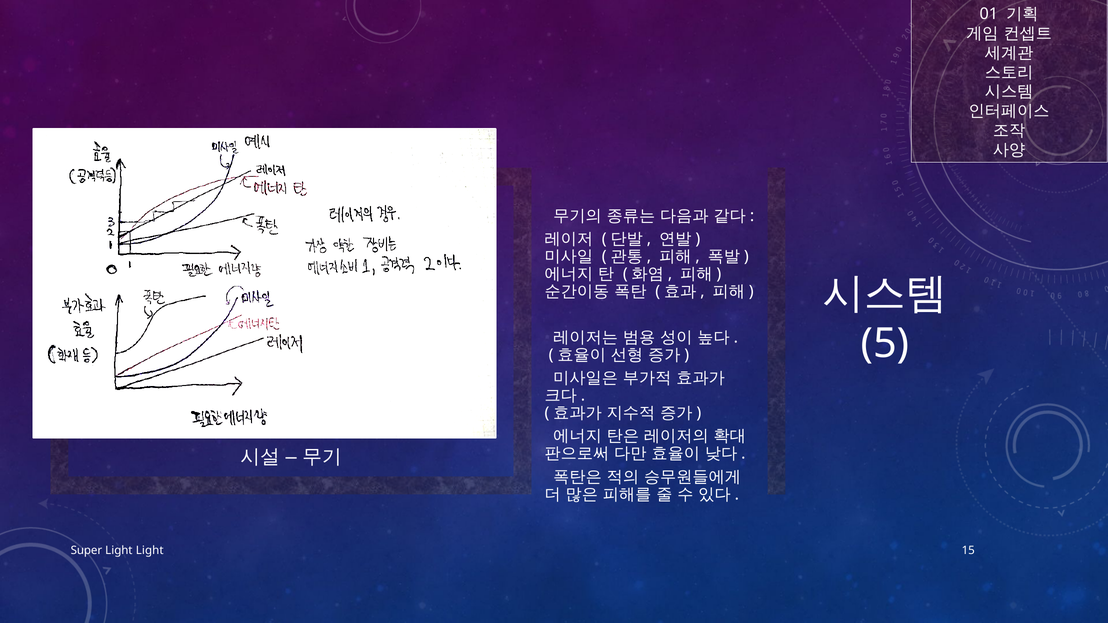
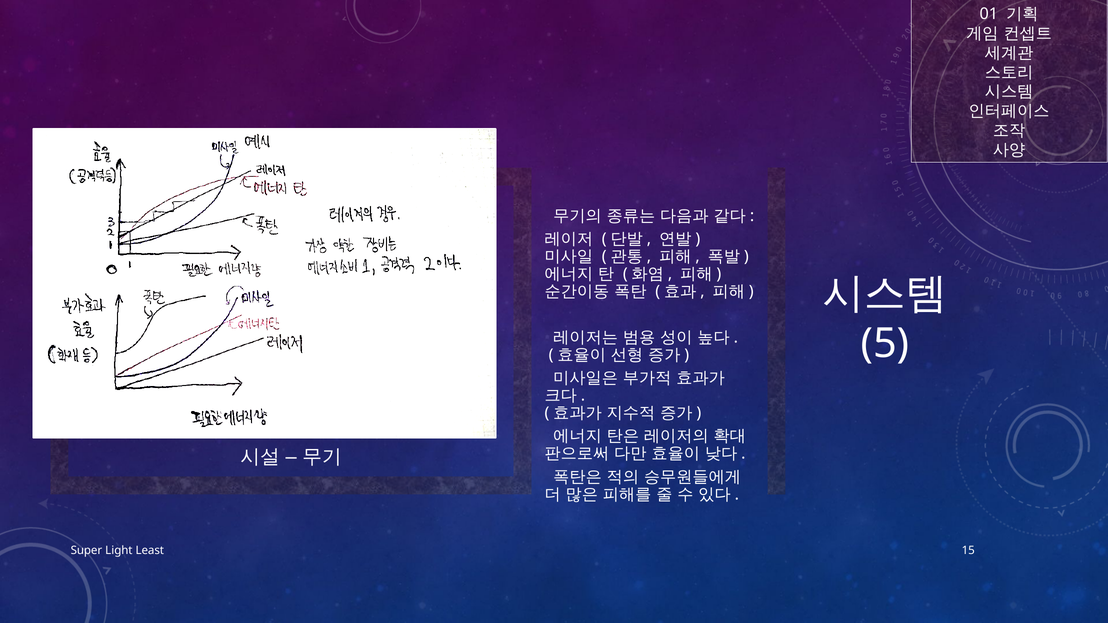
Light Light: Light -> Least (150, 551)
